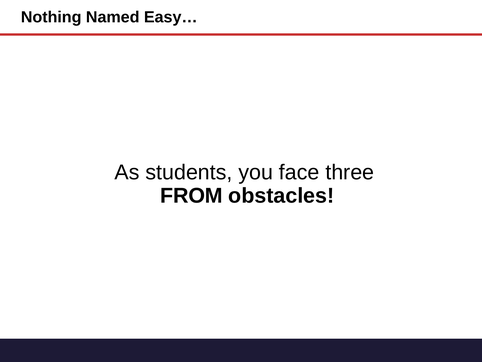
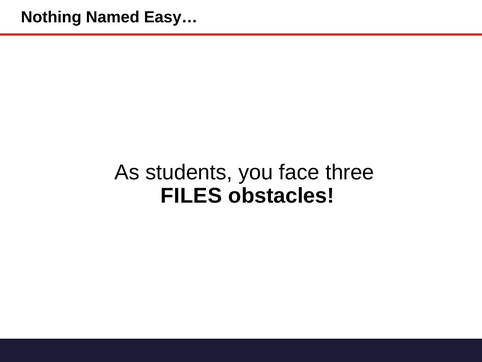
FROM: FROM -> FILES (191, 195)
